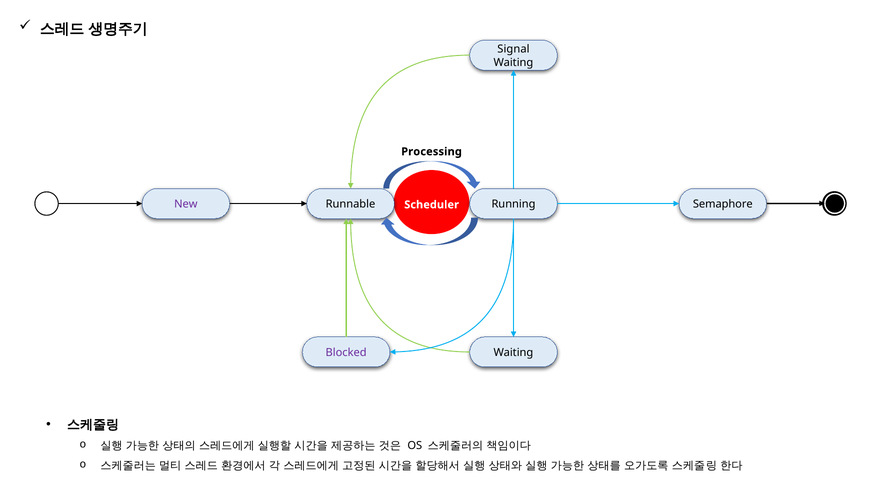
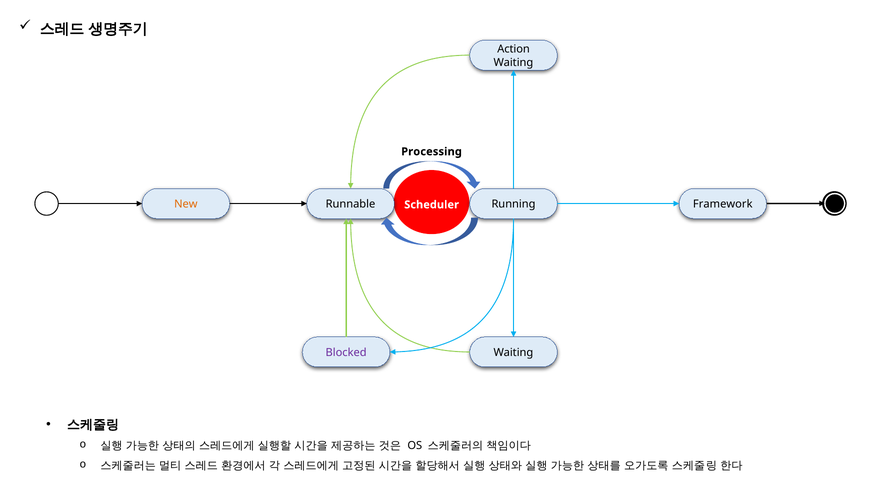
Signal: Signal -> Action (514, 49)
New colour: purple -> orange (186, 204)
Semaphore: Semaphore -> Framework (723, 204)
